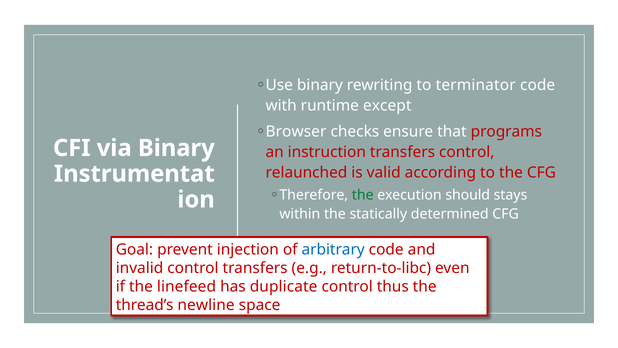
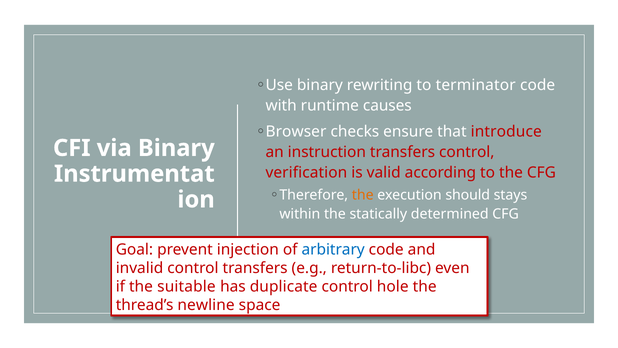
except: except -> causes (387, 105)
programs: programs -> introduce (506, 132)
relaunched: relaunched -> verification (306, 172)
the colour: green -> orange (363, 195)
linefeed: linefeed -> suitable (186, 286)
thus: thus -> hole (393, 286)
